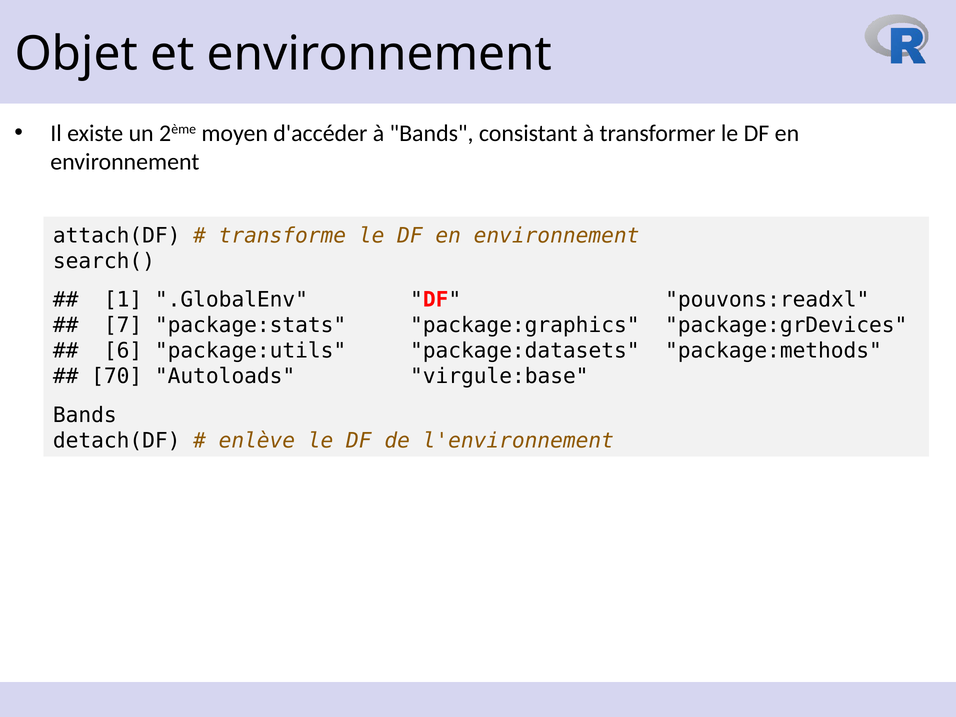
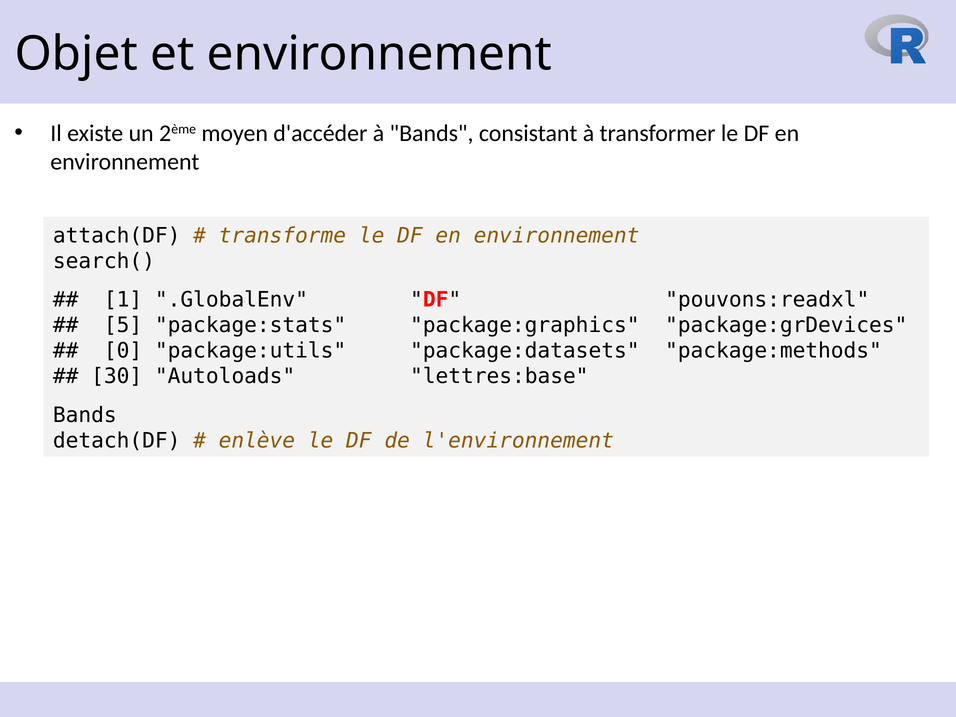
7: 7 -> 5 (123, 325)
6: 6 -> 0 (123, 351)
70: 70 -> 30 (117, 376)
virgule:base: virgule:base -> lettres:base (499, 376)
